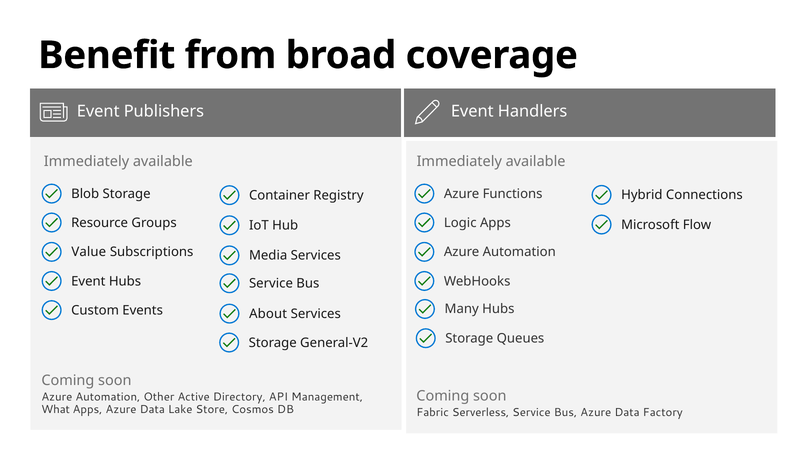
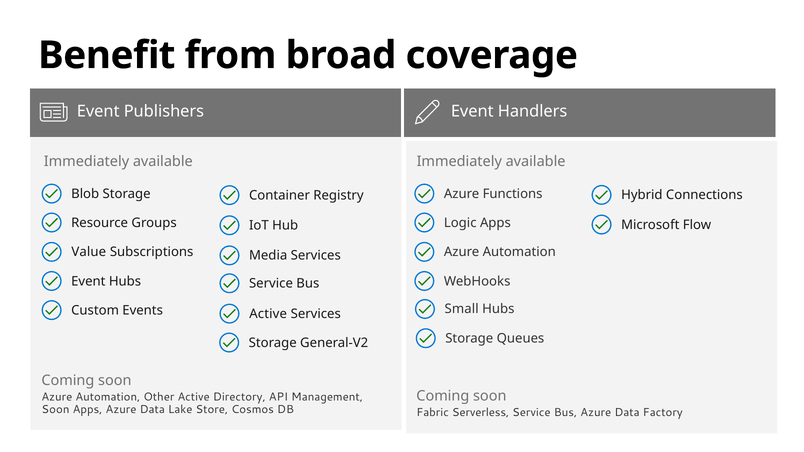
Many: Many -> Small (462, 309)
About: About -> Active (268, 314)
What: What -> Soon (55, 410)
